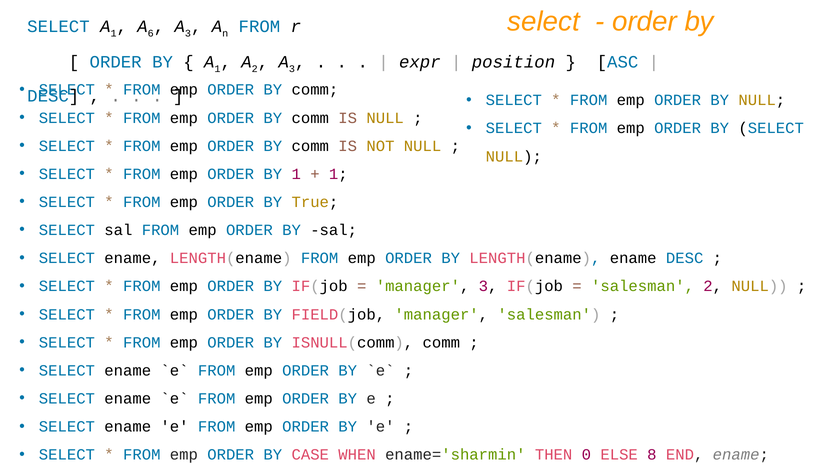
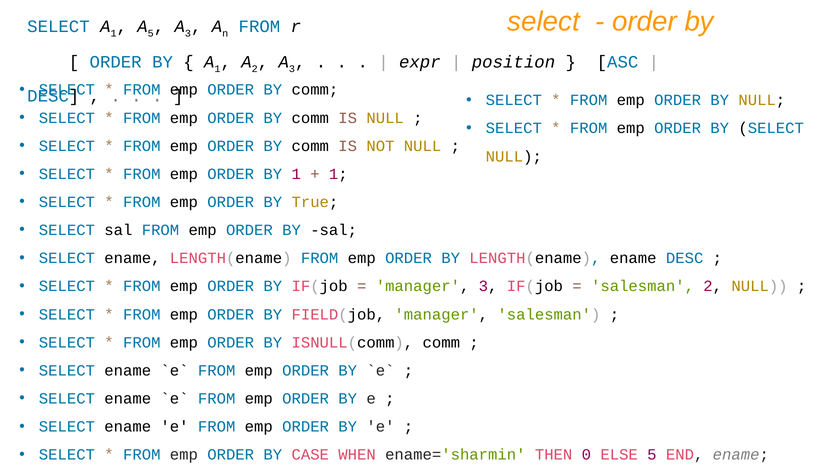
6: 6 -> 5 (151, 33)
ELSE 8: 8 -> 5 (652, 455)
